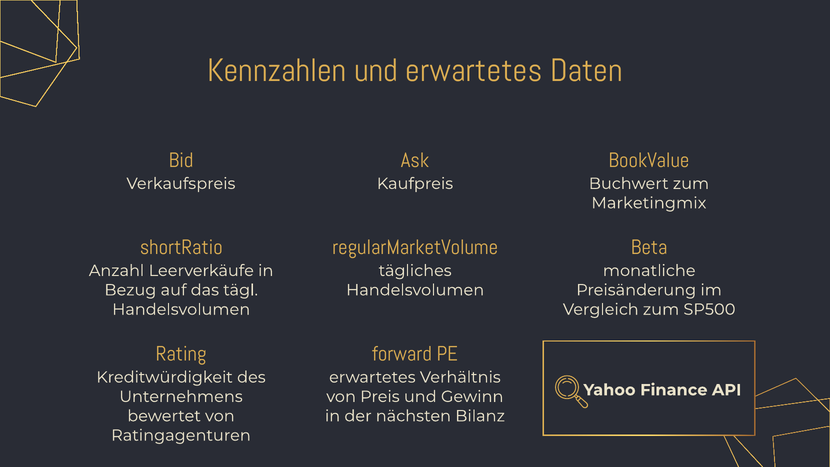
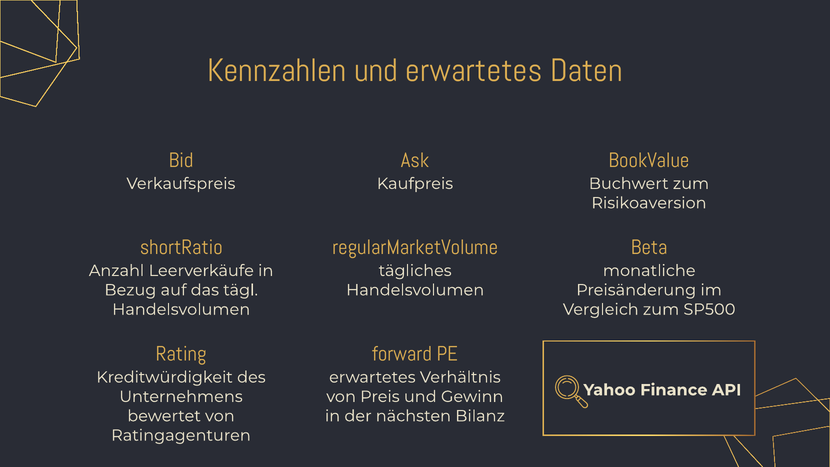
Marketingmix: Marketingmix -> Risikoaversion (649, 203)
